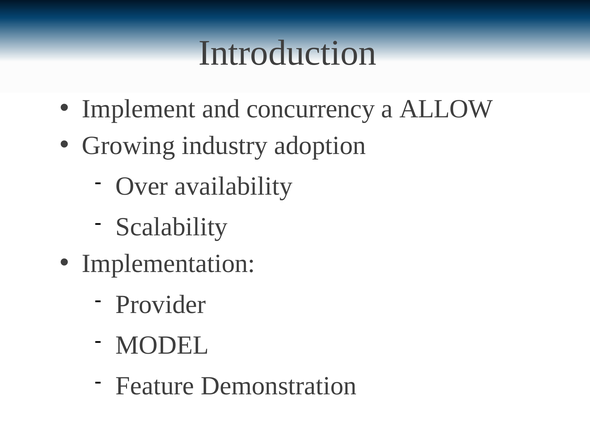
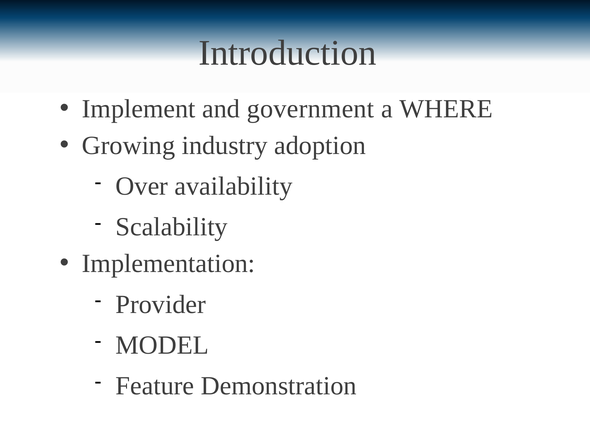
concurrency: concurrency -> government (310, 109)
ALLOW: ALLOW -> WHERE (446, 109)
